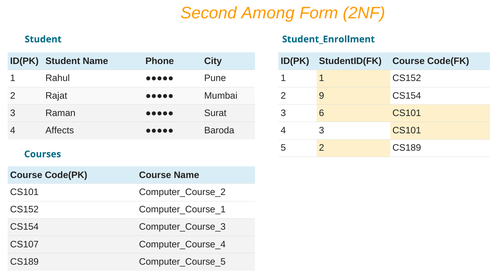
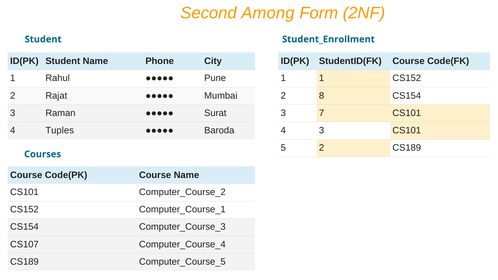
9: 9 -> 8 (322, 96)
6: 6 -> 7 (322, 113)
Affects: Affects -> Tuples (60, 131)
